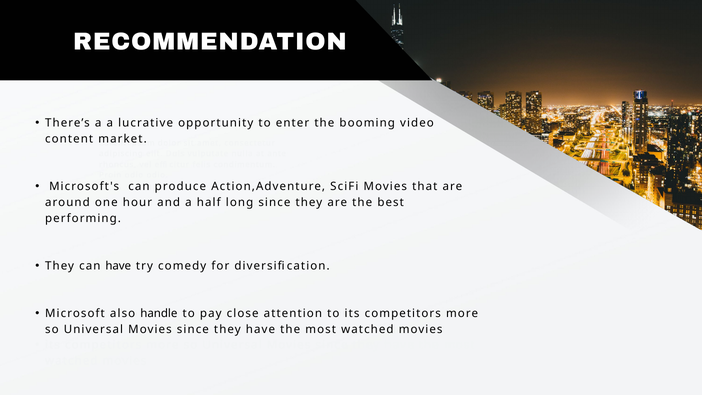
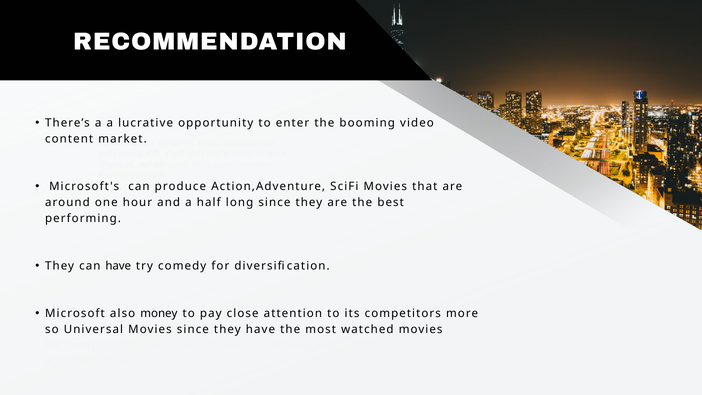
handle: handle -> money (159, 313)
